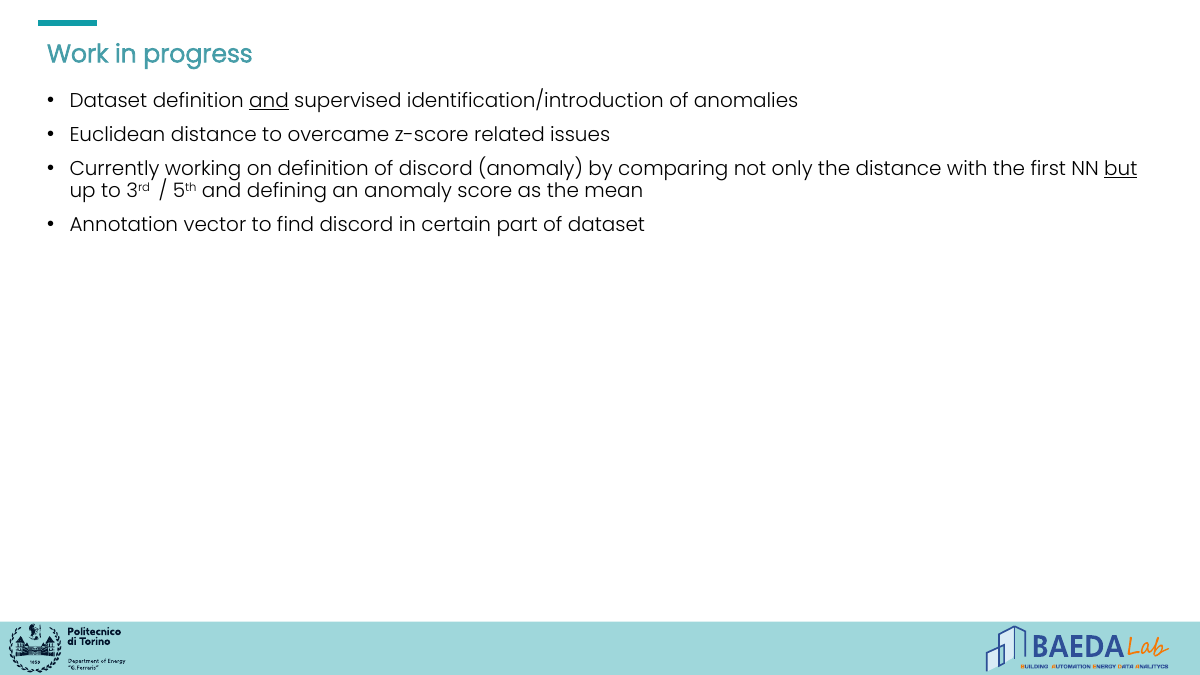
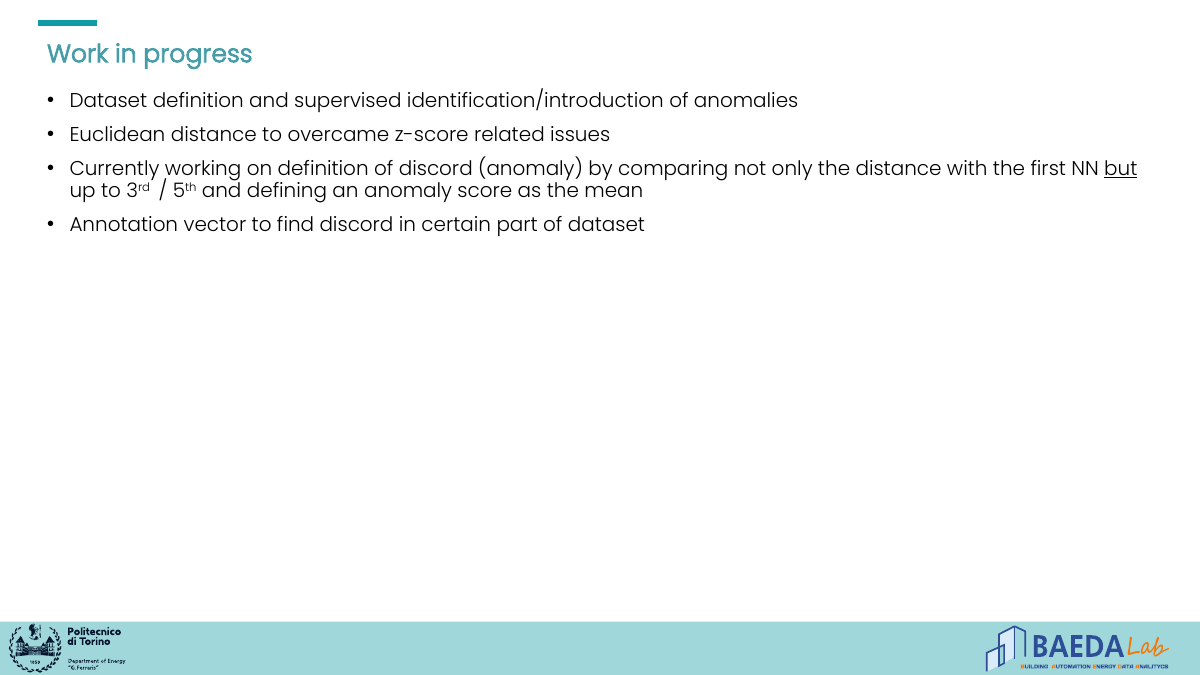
and underline: present -> none (269, 101)
